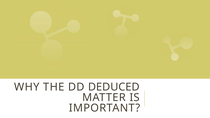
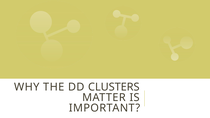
DEDUCED: DEDUCED -> CLUSTERS (114, 87)
